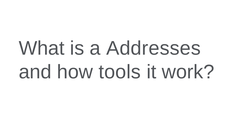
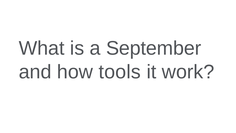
Addresses: Addresses -> September (154, 48)
